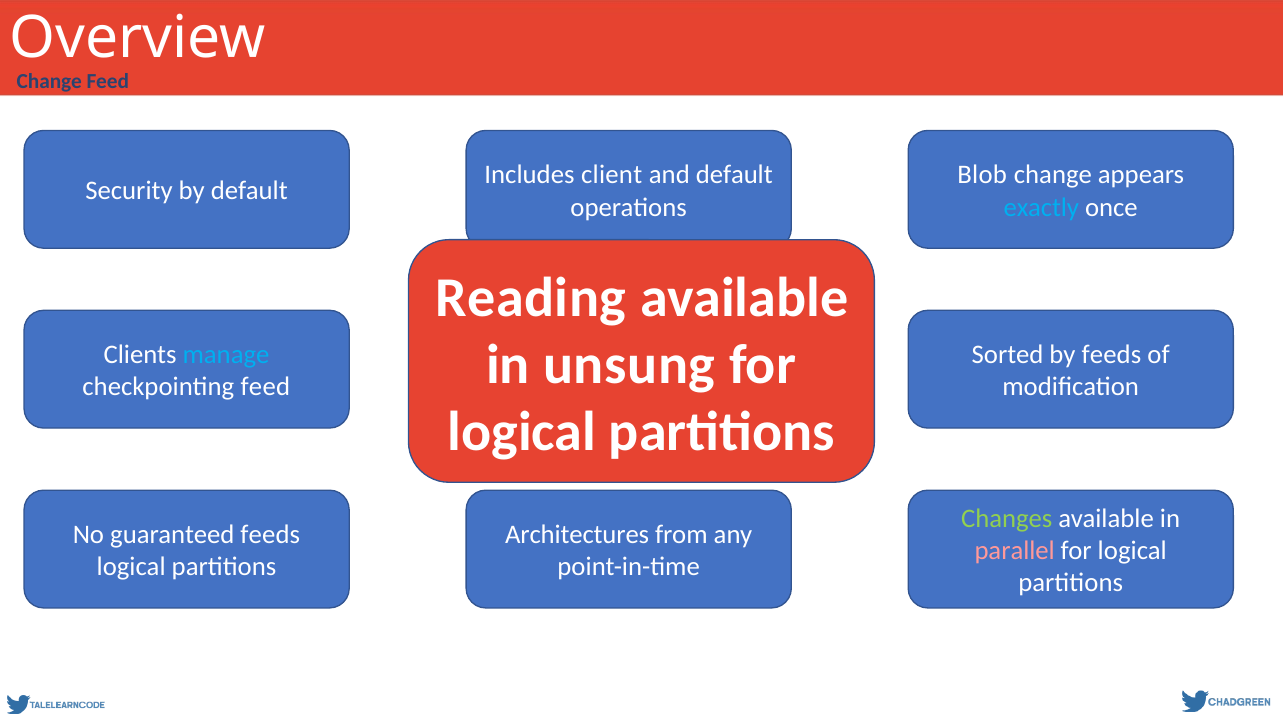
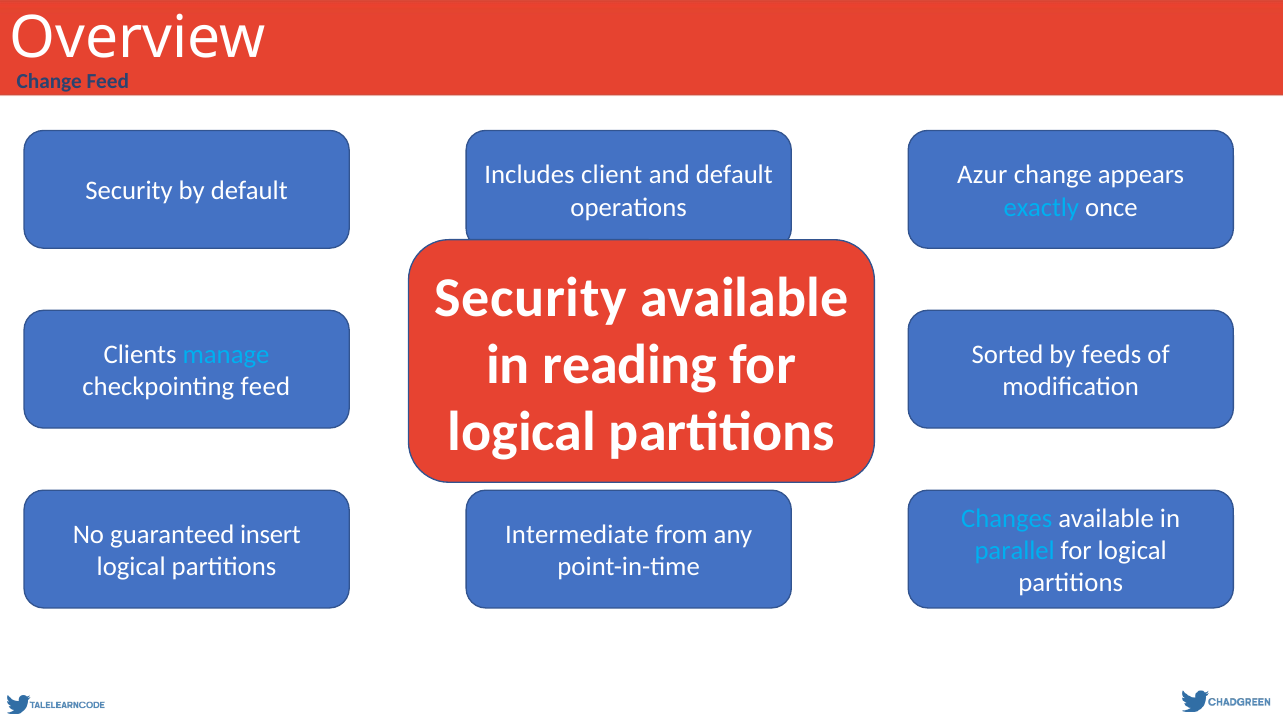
Blob: Blob -> Azur (982, 175)
Reading: Reading -> Security (531, 297)
unsung: unsung -> reading (630, 365)
Changes colour: light green -> light blue (1007, 519)
guaranteed feeds: feeds -> insert (271, 535)
Architectures: Architectures -> Intermediate (577, 535)
parallel colour: pink -> light blue (1015, 551)
